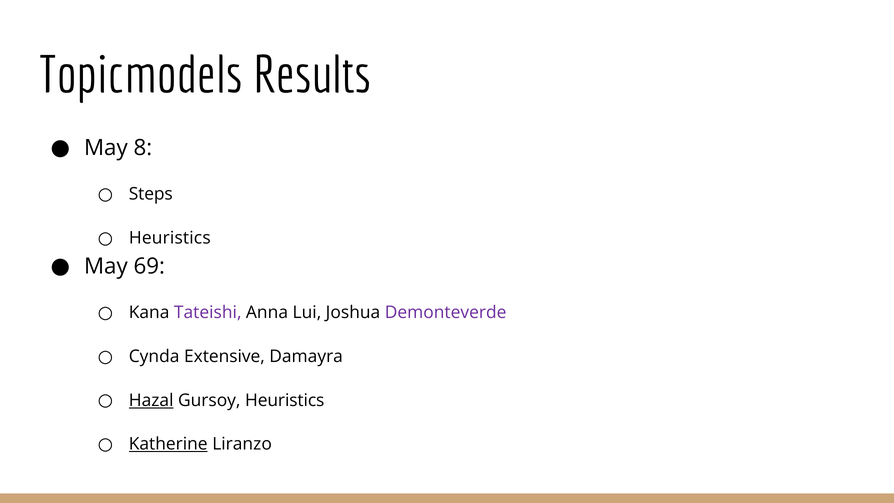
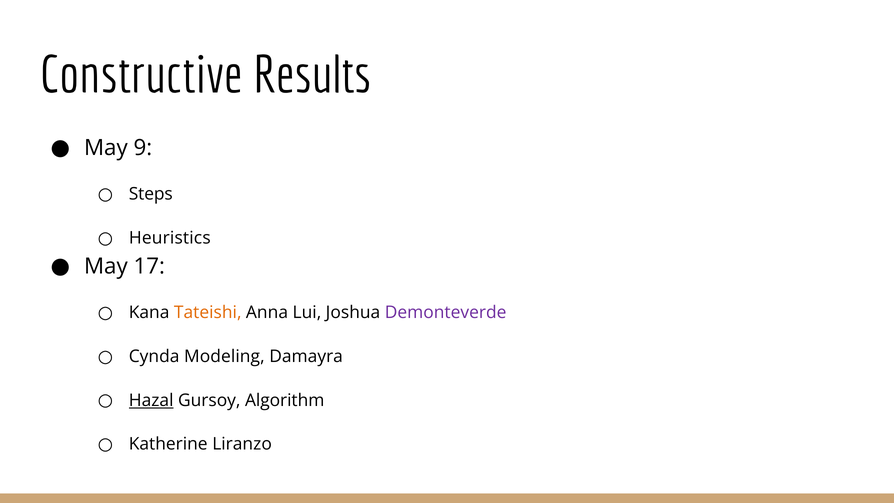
Topicmodels: Topicmodels -> Constructive (141, 76)
8: 8 -> 9 (143, 148)
69: 69 -> 17 (149, 266)
Tateishi colour: purple -> orange (208, 313)
Extensive: Extensive -> Modeling (224, 356)
Gursoy Heuristics: Heuristics -> Algorithm (285, 400)
Katherine underline: present -> none (168, 444)
